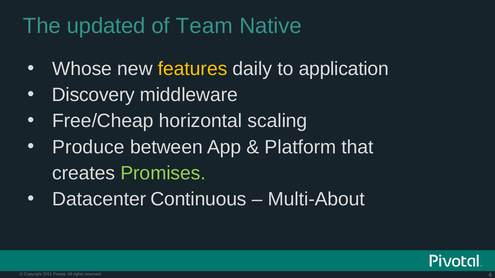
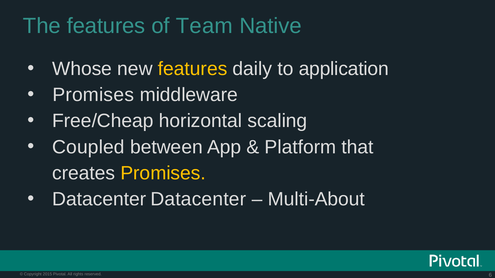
The updated: updated -> features (106, 26)
Discovery: Discovery -> Promises (93, 95)
Produce: Produce -> Coupled (88, 147)
Promises colour: light green -> yellow (163, 173)
Datacenter Continuous: Continuous -> Datacenter (198, 200)
